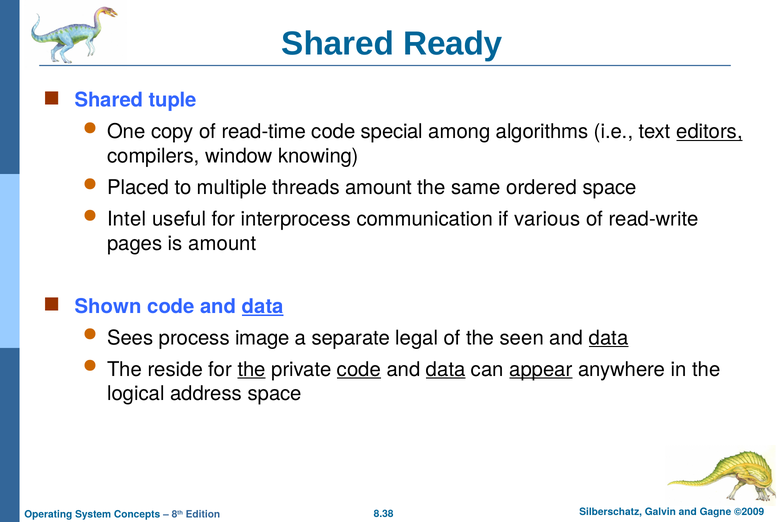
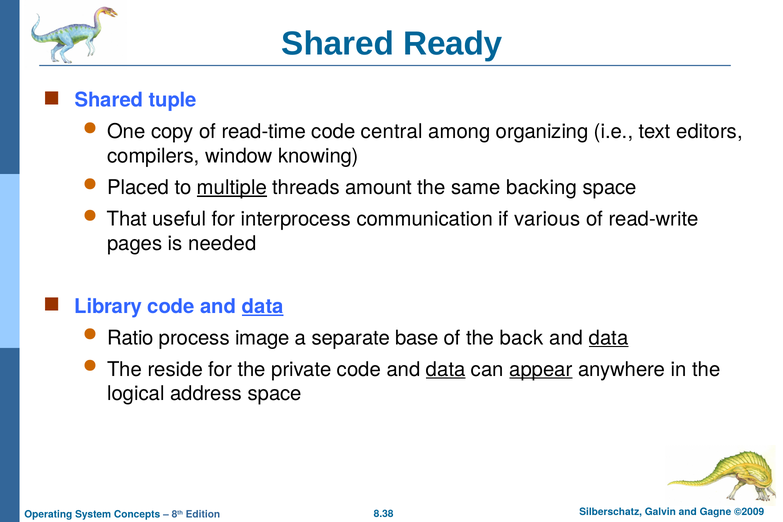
special: special -> central (392, 132)
algorithms: algorithms -> organizing (542, 132)
editors underline: present -> none (709, 132)
multiple underline: none -> present (232, 188)
ordered: ordered -> backing (542, 188)
Intel: Intel -> That (127, 219)
is amount: amount -> needed (222, 243)
Shown: Shown -> Library (108, 306)
Sees: Sees -> Ratio (130, 338)
legal: legal -> base (417, 338)
seen: seen -> back (522, 338)
the underline: present -> none (252, 369)
code underline: present -> none (359, 369)
